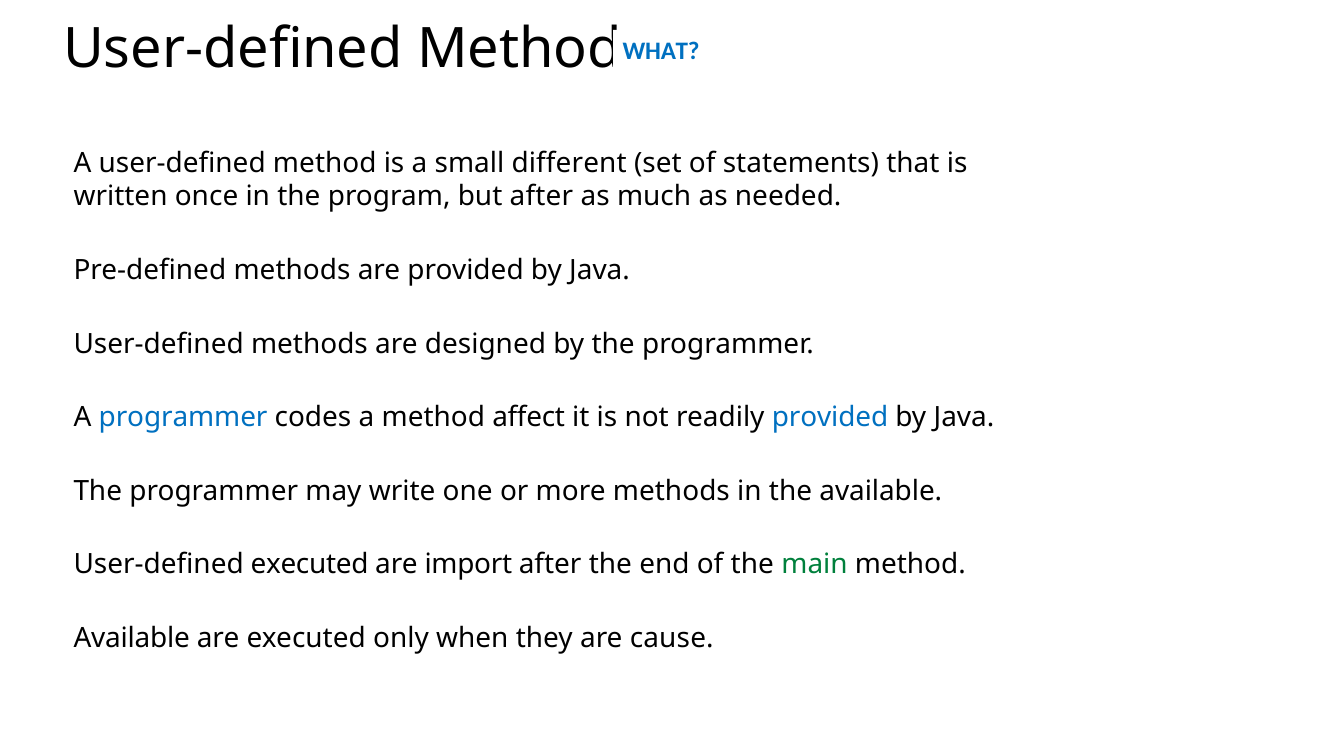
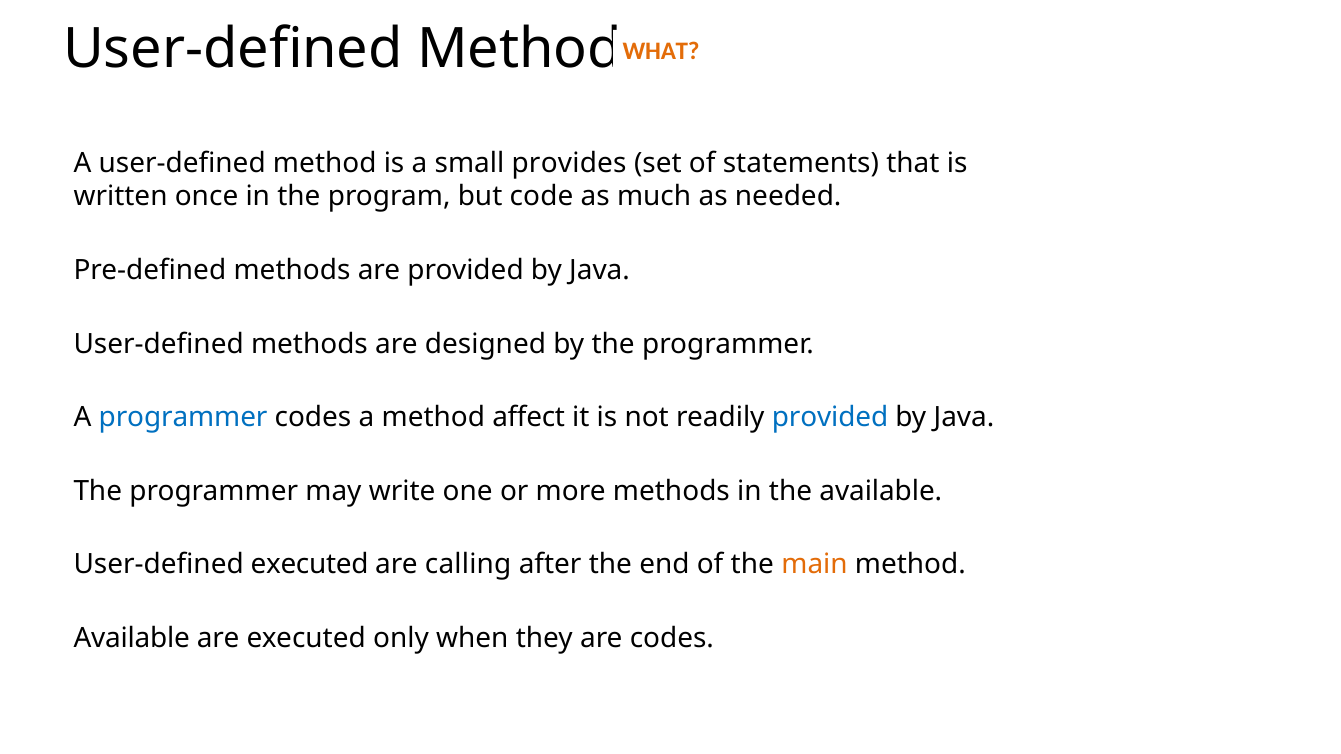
WHAT colour: blue -> orange (661, 51)
different: different -> provides (569, 163)
but after: after -> code (542, 197)
import: import -> calling (468, 565)
main colour: green -> orange (815, 565)
are cause: cause -> codes (672, 638)
